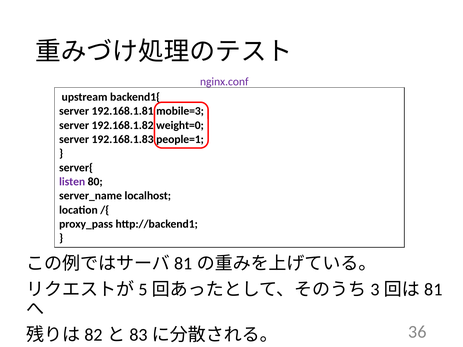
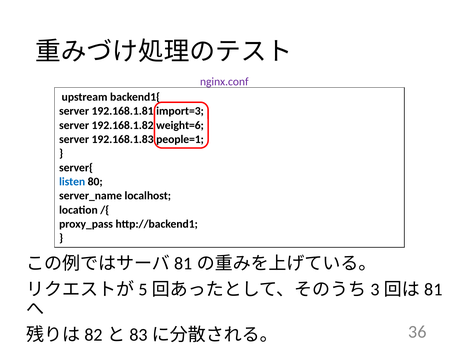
mobile=3: mobile=3 -> import=3 (180, 111)
weight=0: weight=0 -> weight=6 (180, 125)
listen colour: purple -> blue (72, 182)
